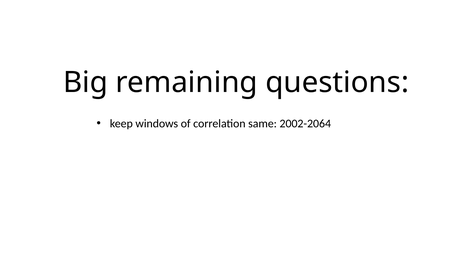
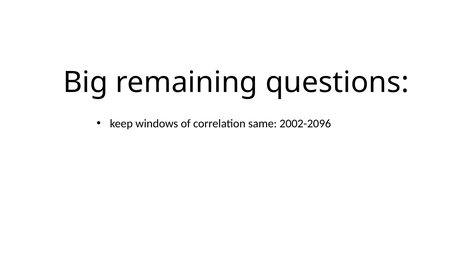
2002-2064: 2002-2064 -> 2002-2096 (305, 124)
